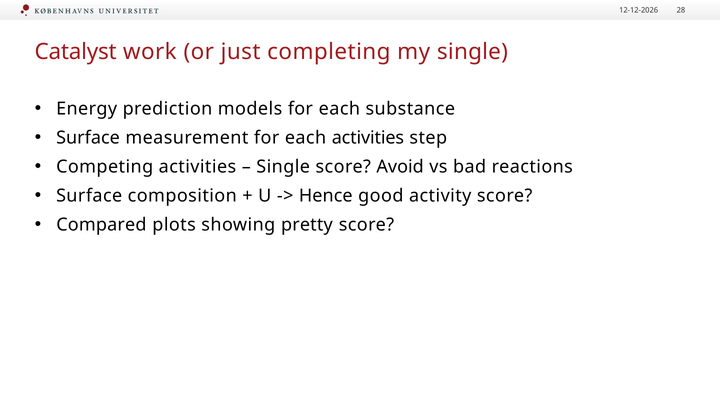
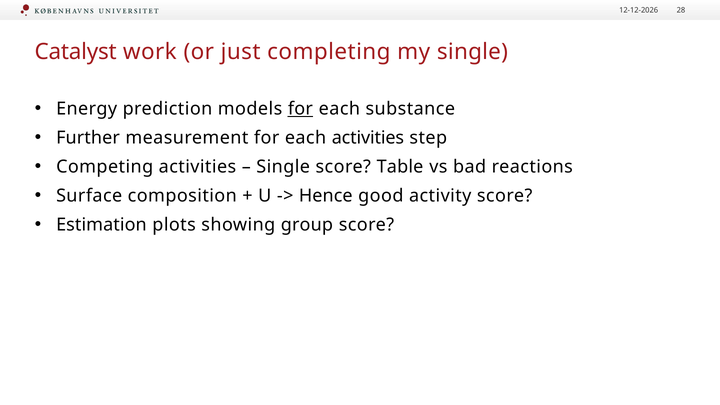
for underline: none -> present (300, 109)
Surface: Surface -> Further (88, 138)
Avoid: Avoid -> Table (400, 167)
Compared: Compared -> Estimation (101, 225)
pretty: pretty -> group (307, 225)
